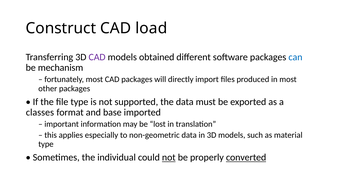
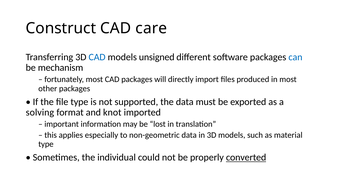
load: load -> care (151, 28)
CAD colour: purple -> blue (97, 57)
obtained: obtained -> unsigned (157, 57)
classes: classes -> solving (40, 112)
base: base -> knot (112, 112)
not underline: present -> none (169, 157)
